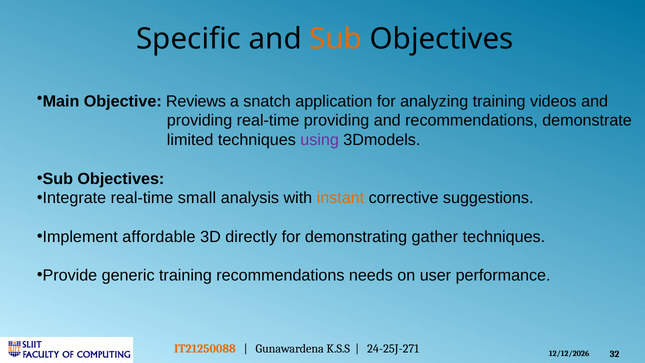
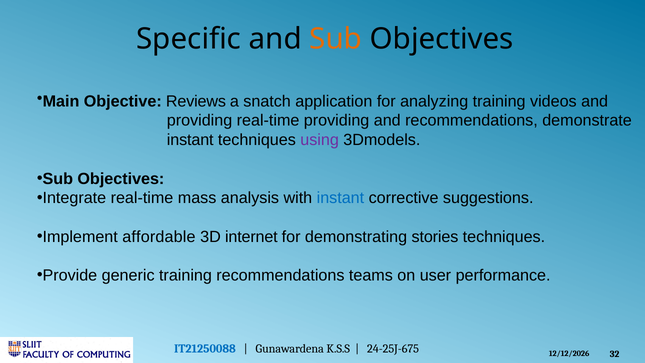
limited: limited -> instant (190, 140)
small: small -> mass (197, 198)
instant colour: orange -> blue (340, 198)
directly: directly -> internet (251, 237)
gather: gather -> stories (435, 237)
needs: needs -> teams (371, 275)
IT21250088 colour: orange -> blue (205, 349)
24-25J-271: 24-25J-271 -> 24-25J-675 (393, 349)
